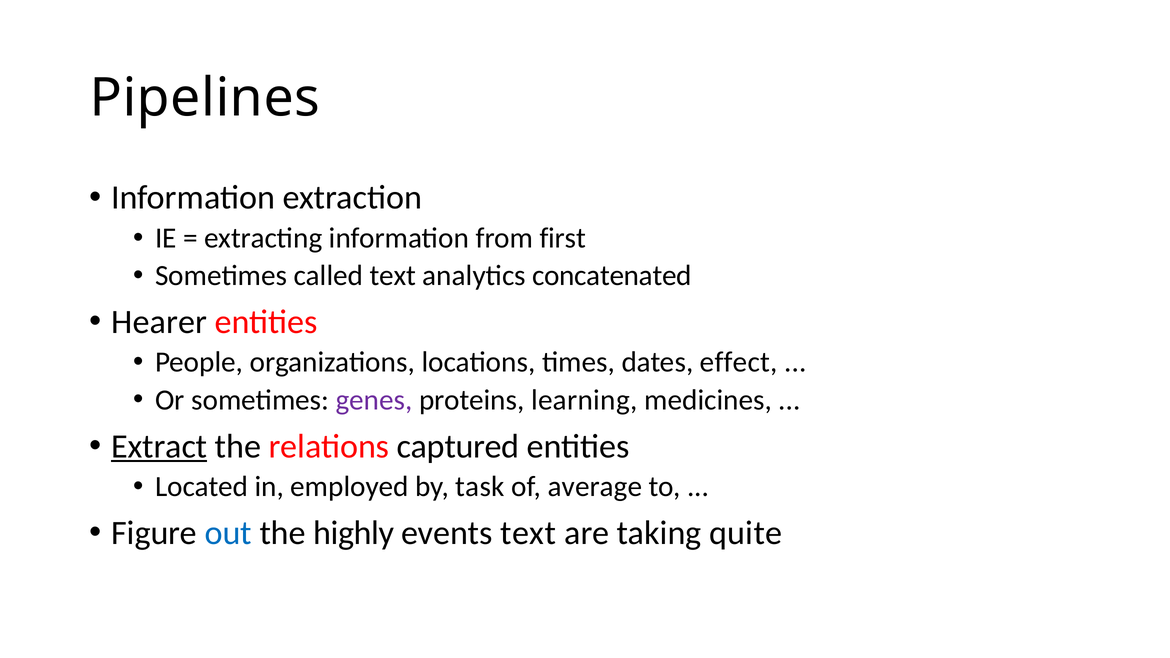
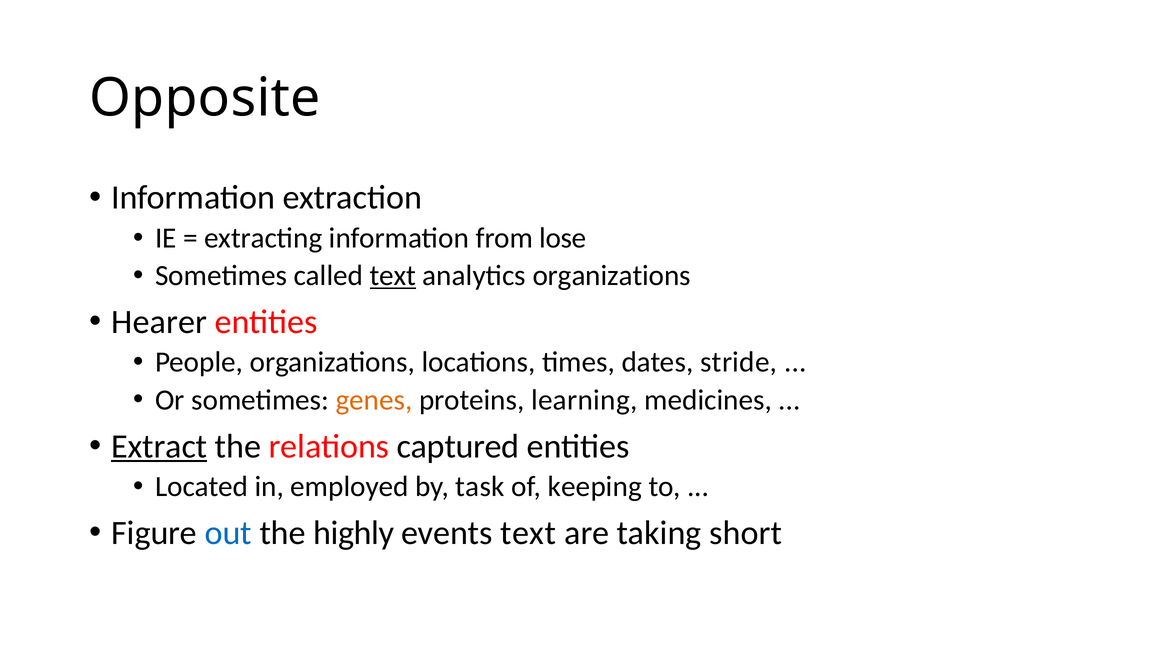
Pipelines: Pipelines -> Opposite (205, 98)
first: first -> lose (563, 238)
text underline: none -> present (393, 276)
analytics concatenated: concatenated -> organizations (612, 276)
effect: effect -> stride (739, 362)
genes colour: purple -> orange (374, 400)
average: average -> keeping (595, 487)
quite: quite -> short (746, 533)
